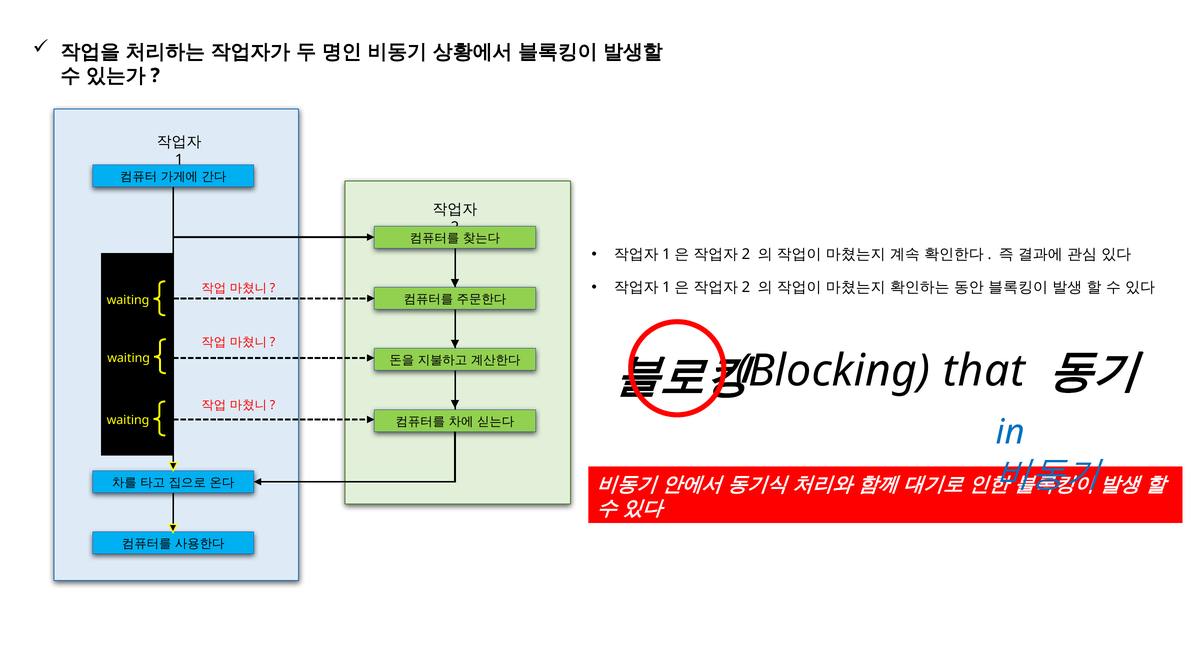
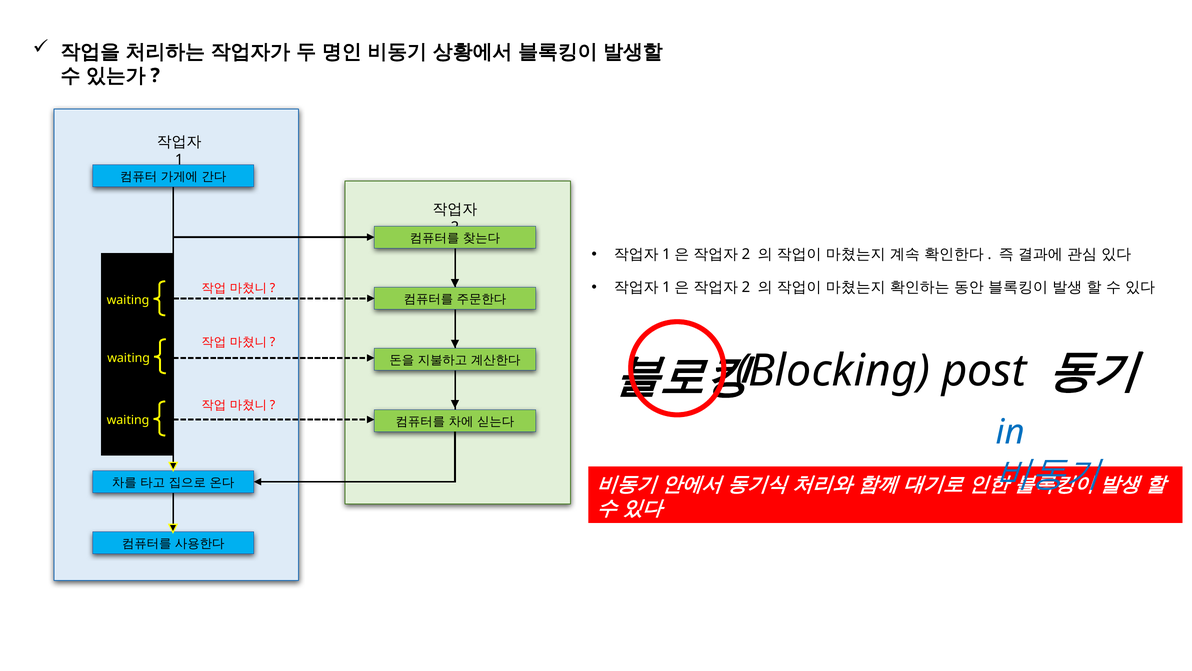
that: that -> post (984, 371)
